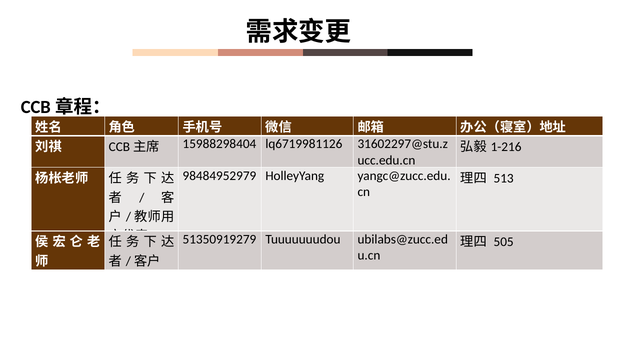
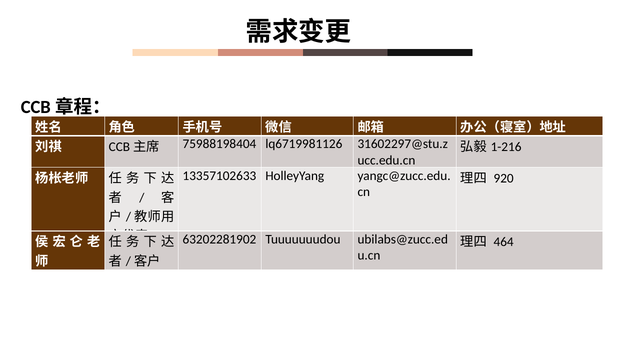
15988298404: 15988298404 -> 75988198404 (219, 144)
98484952979: 98484952979 -> 13357102633 (219, 176)
513: 513 -> 920 (504, 178)
51350919279: 51350919279 -> 63202281902 (219, 239)
505: 505 -> 464 (504, 242)
